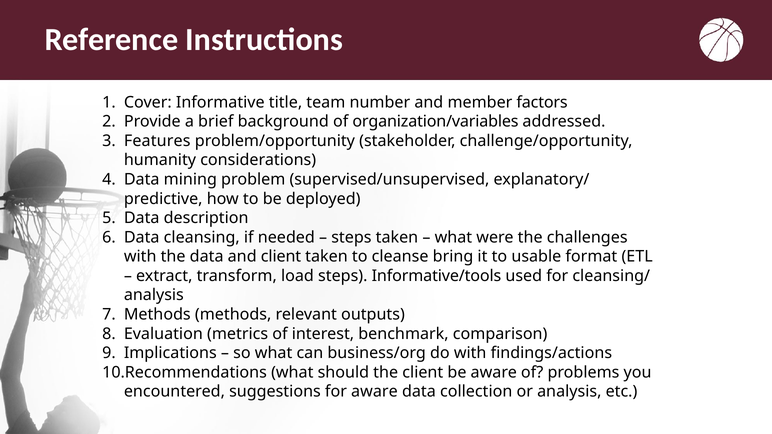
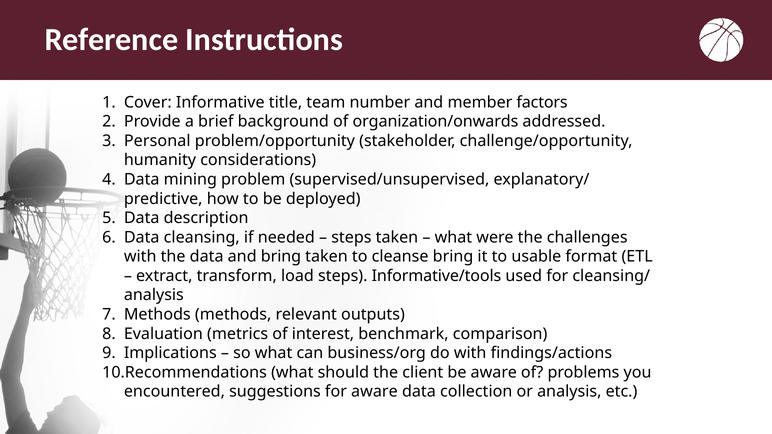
organization/variables: organization/variables -> organization/onwards (435, 122)
Features: Features -> Personal (157, 141)
and client: client -> bring (281, 257)
